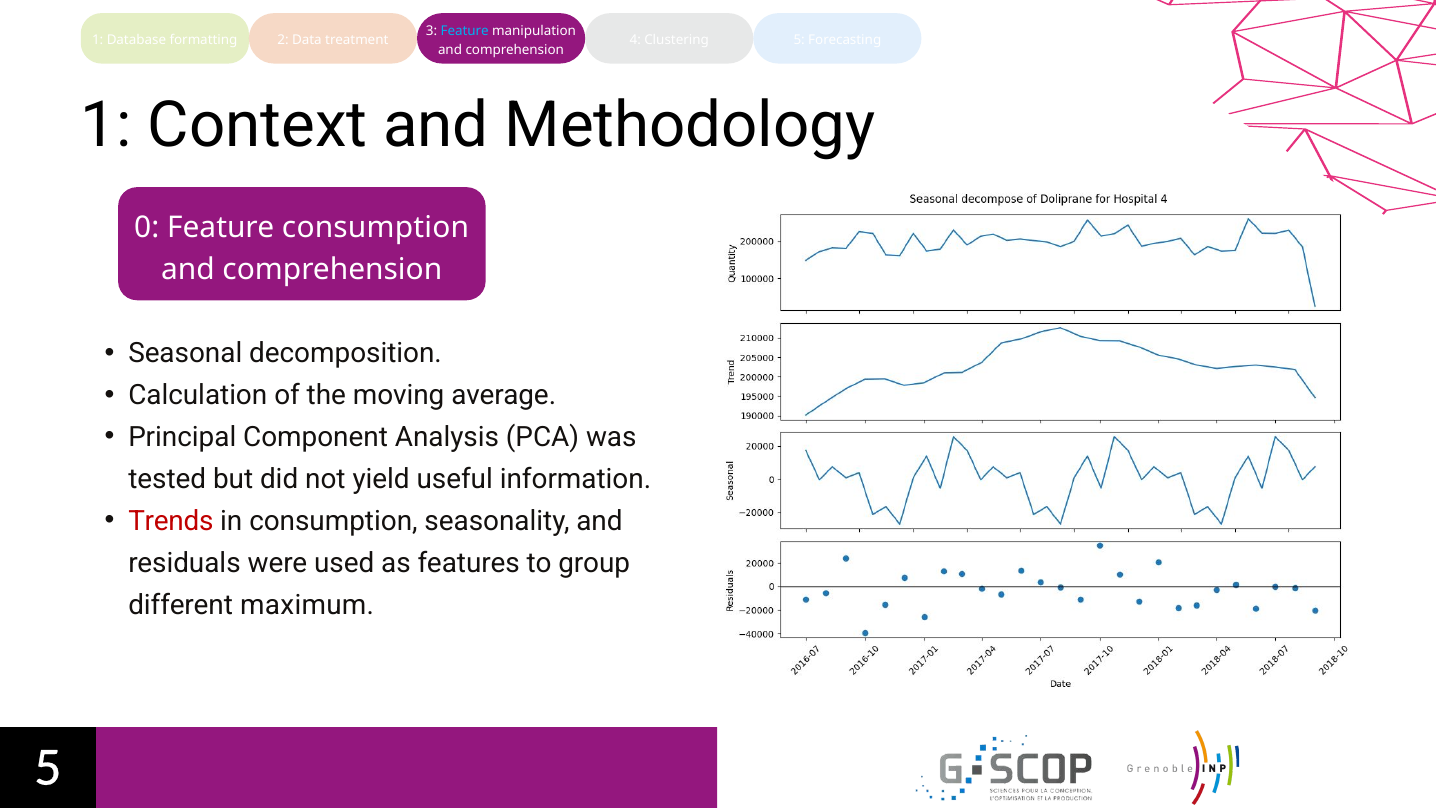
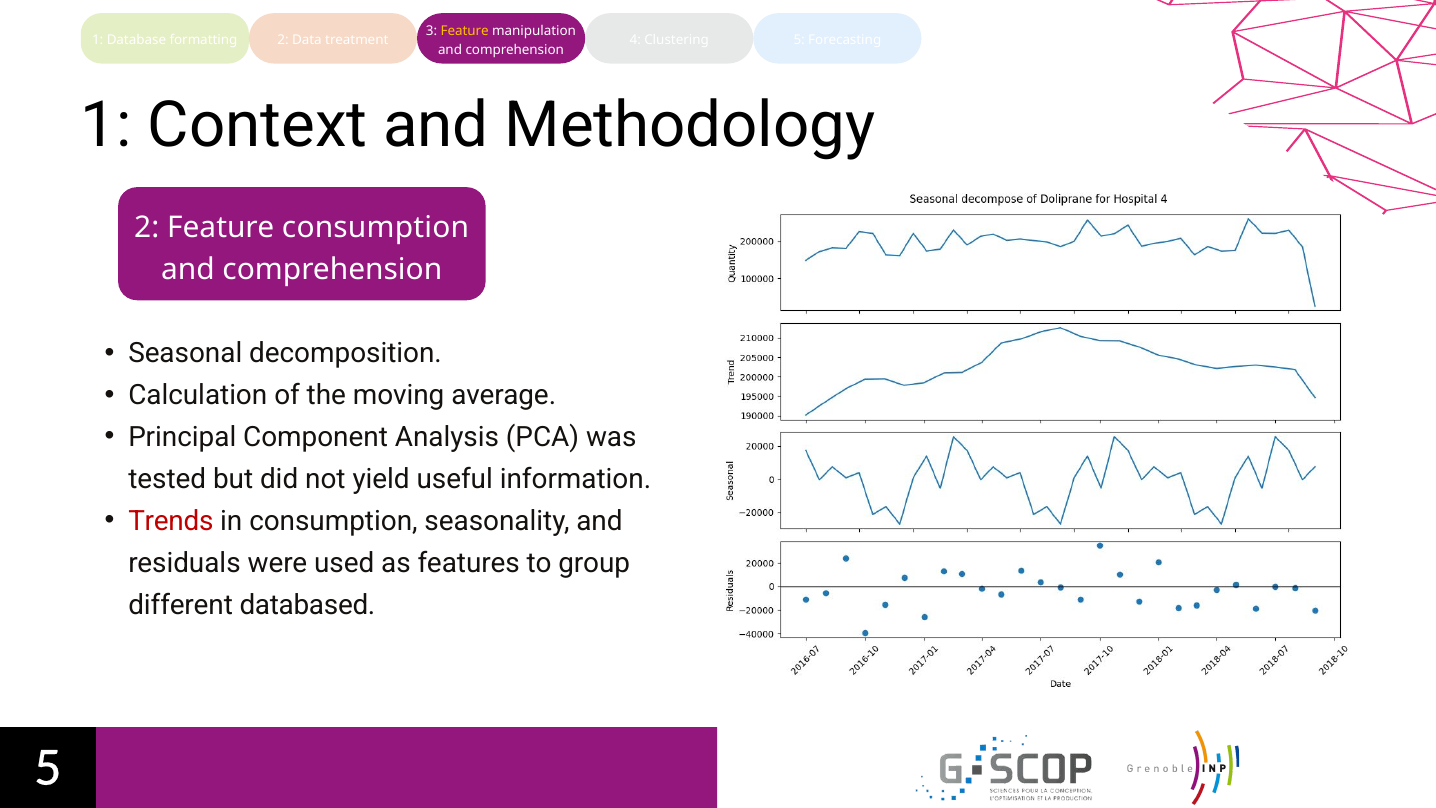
Feature colour: light blue -> yellow (465, 31)
0: 0 -> 2 (147, 228)
maximum: maximum -> databased (307, 605)
